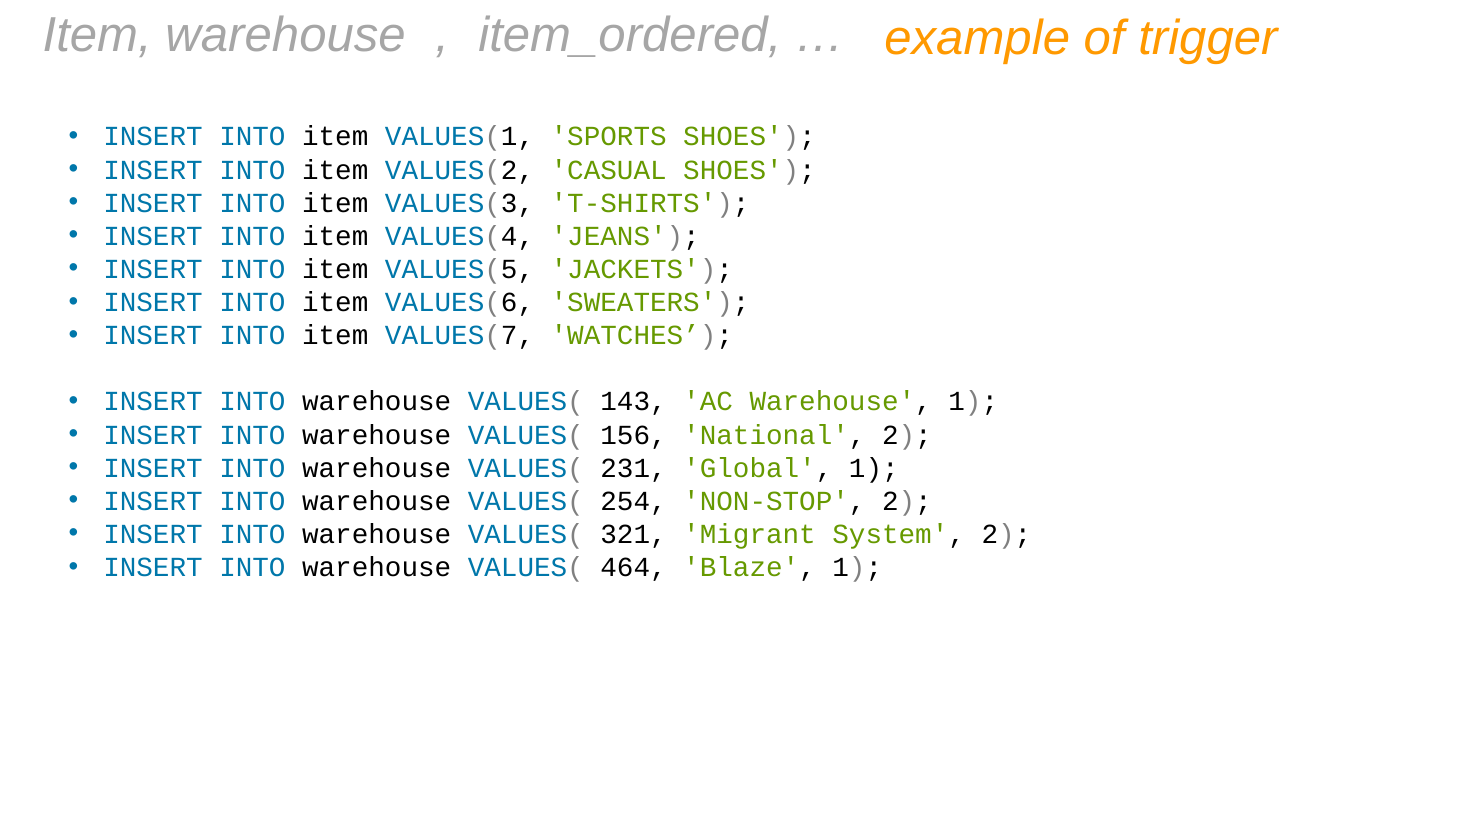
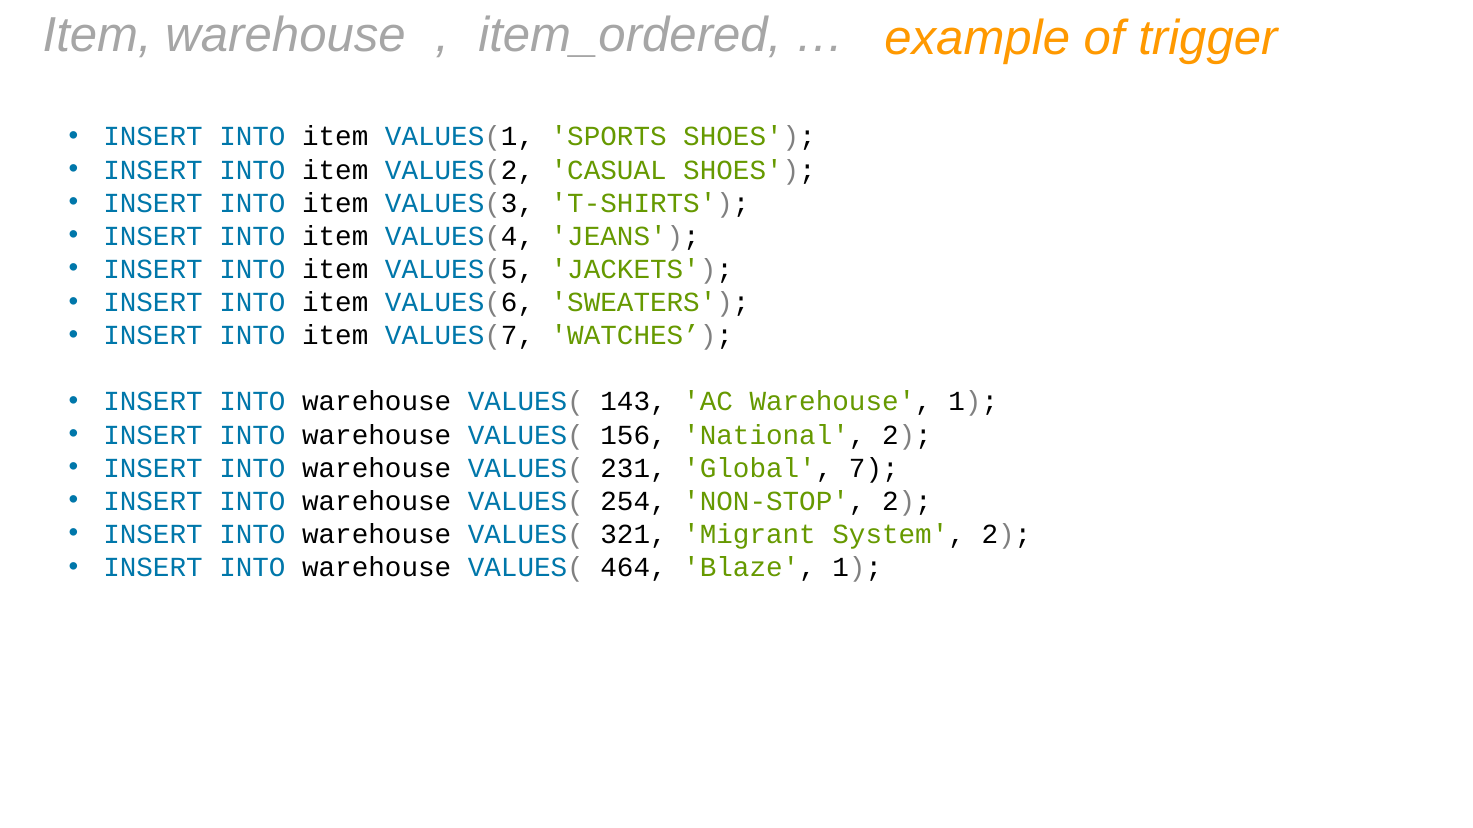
Global 1: 1 -> 7 (874, 468)
